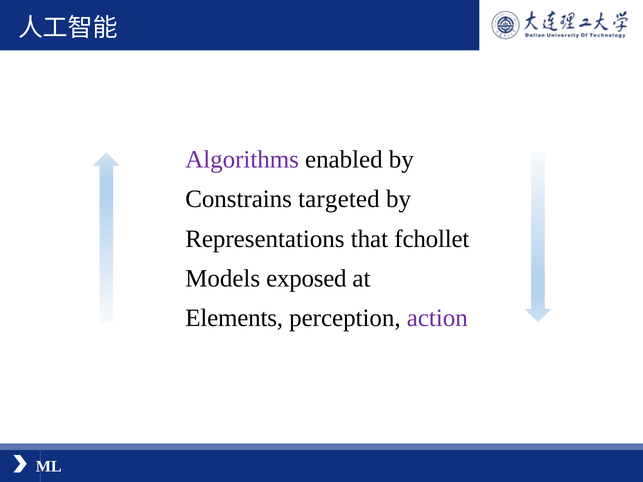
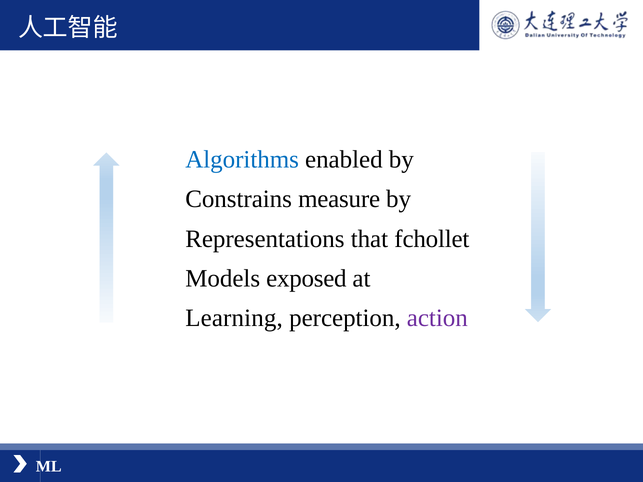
Algorithms colour: purple -> blue (242, 160)
targeted: targeted -> measure (339, 199)
Elements: Elements -> Learning (234, 318)
